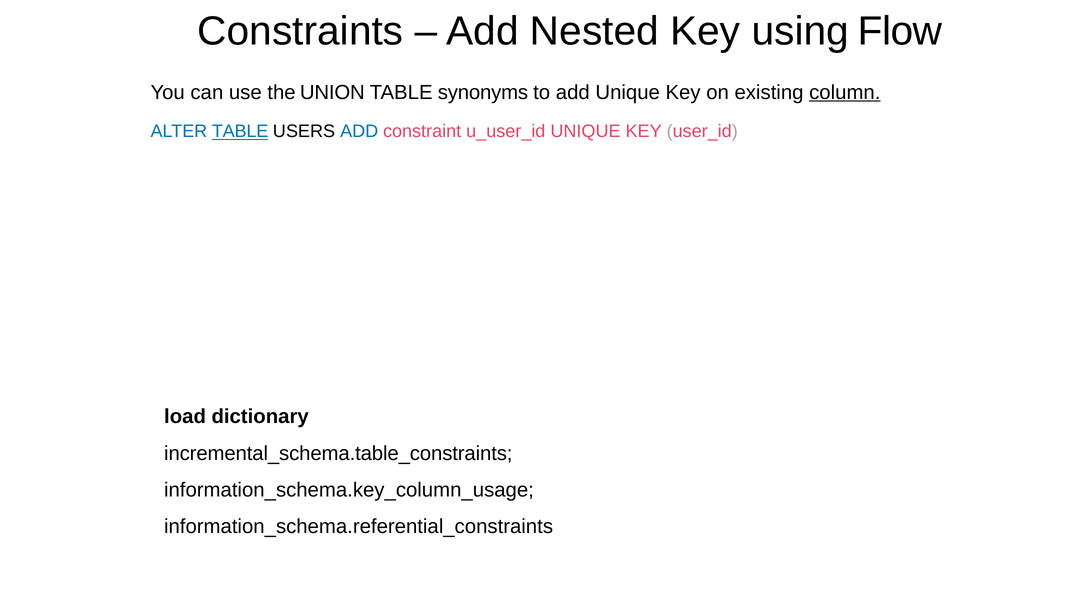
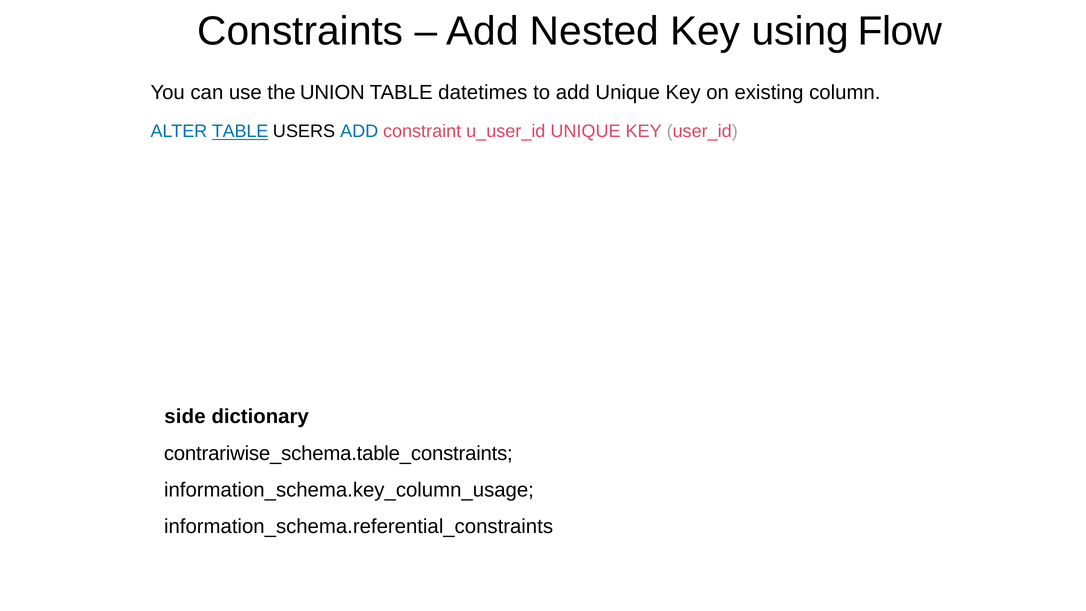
synonyms: synonyms -> datetimes (483, 92)
column underline: present -> none (845, 92)
load: load -> side (185, 417)
incremental_schema.table_constraints: incremental_schema.table_constraints -> contrariwise_schema.table_constraints (338, 453)
